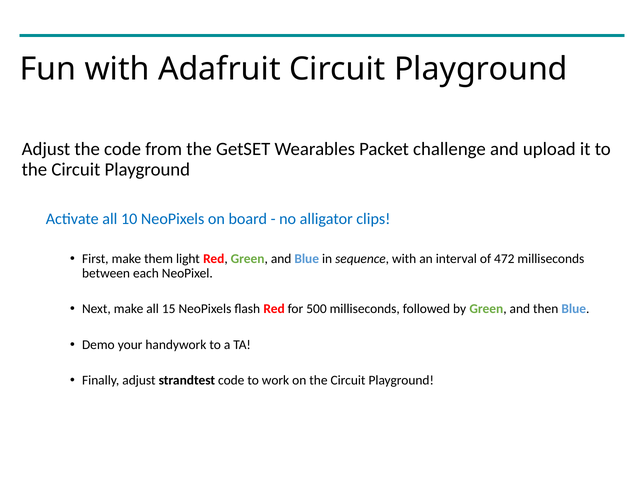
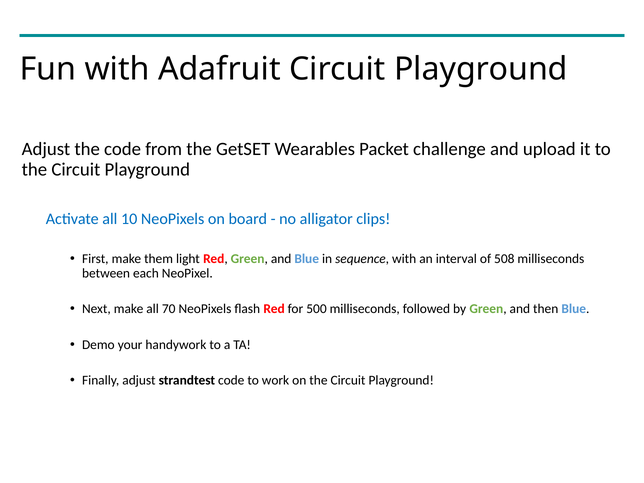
472: 472 -> 508 (504, 259)
15: 15 -> 70 (169, 309)
